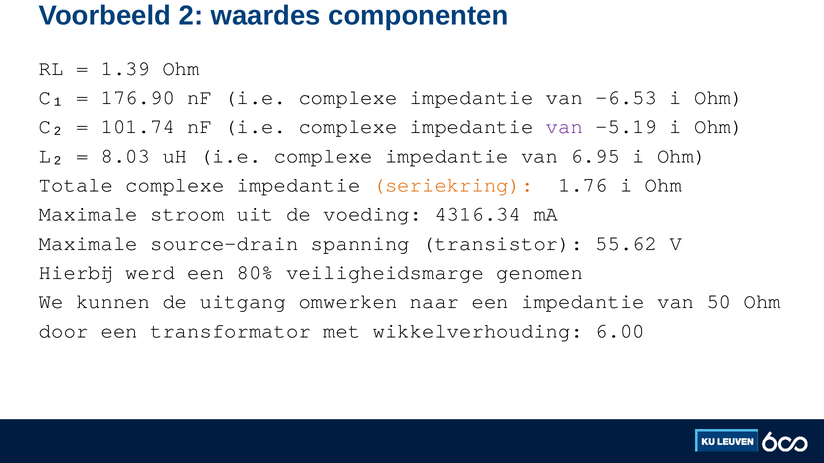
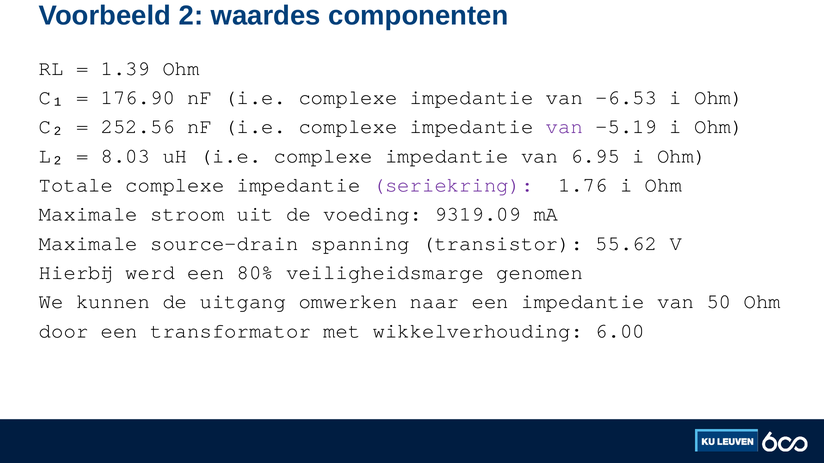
101.74: 101.74 -> 252.56 (138, 127)
seriekring colour: orange -> purple (453, 185)
4316.34: 4316.34 -> 9319.09 (478, 214)
